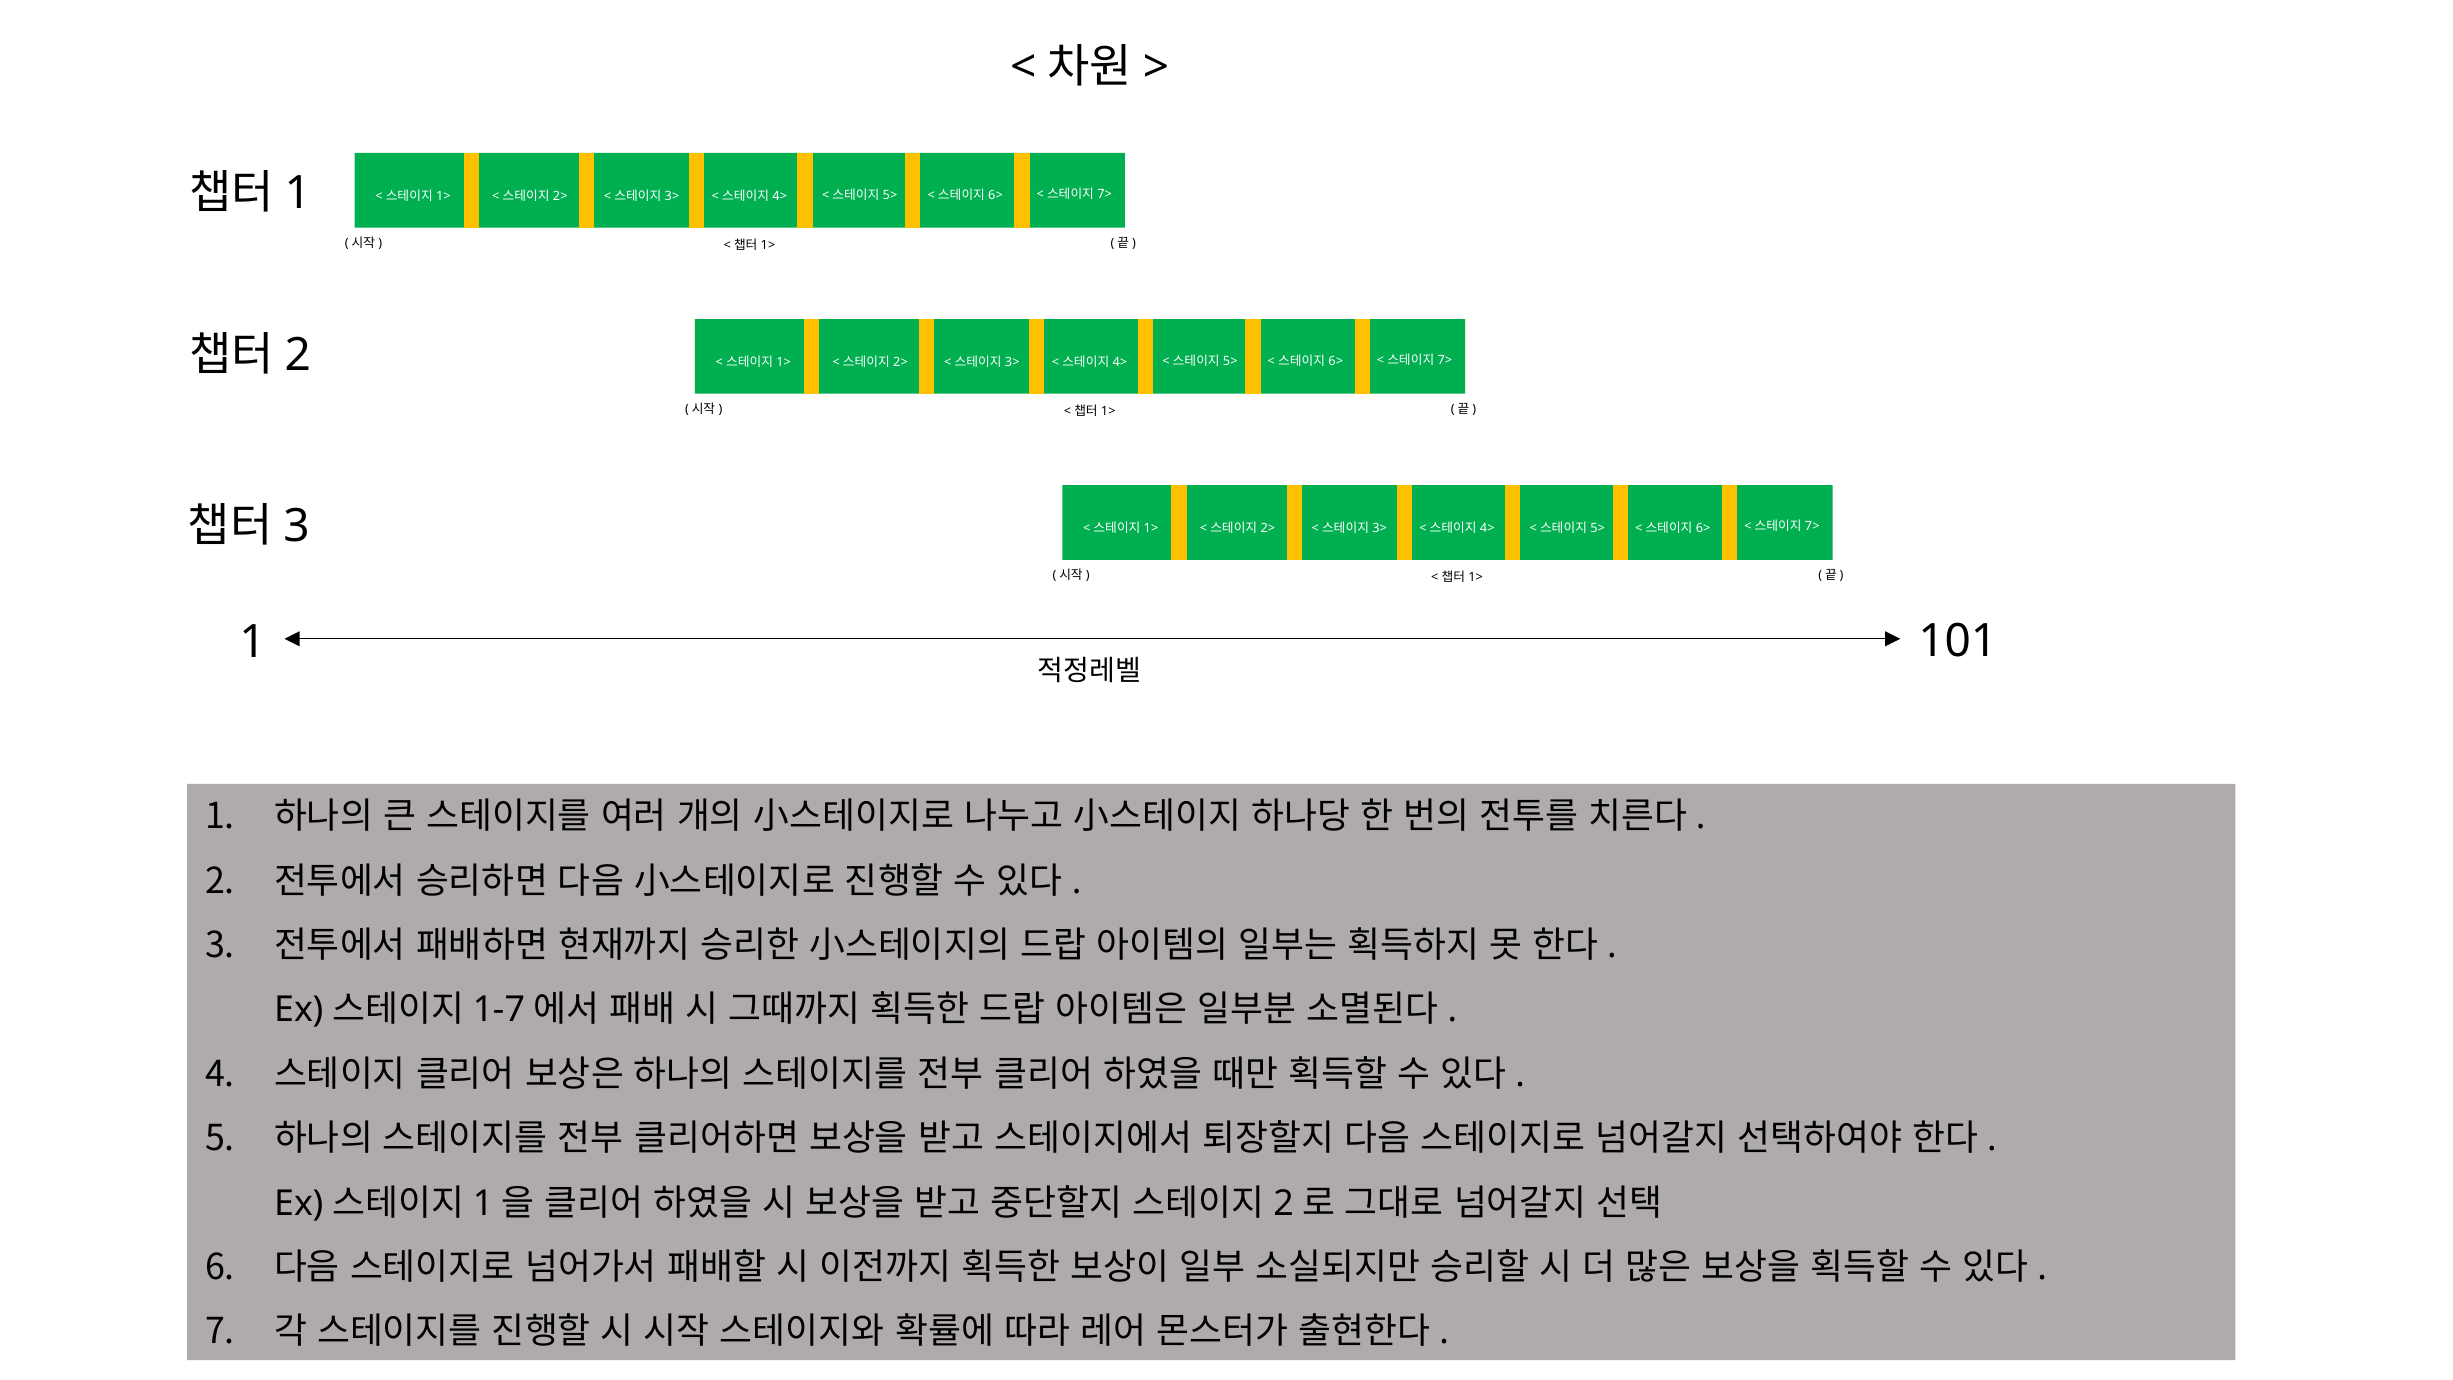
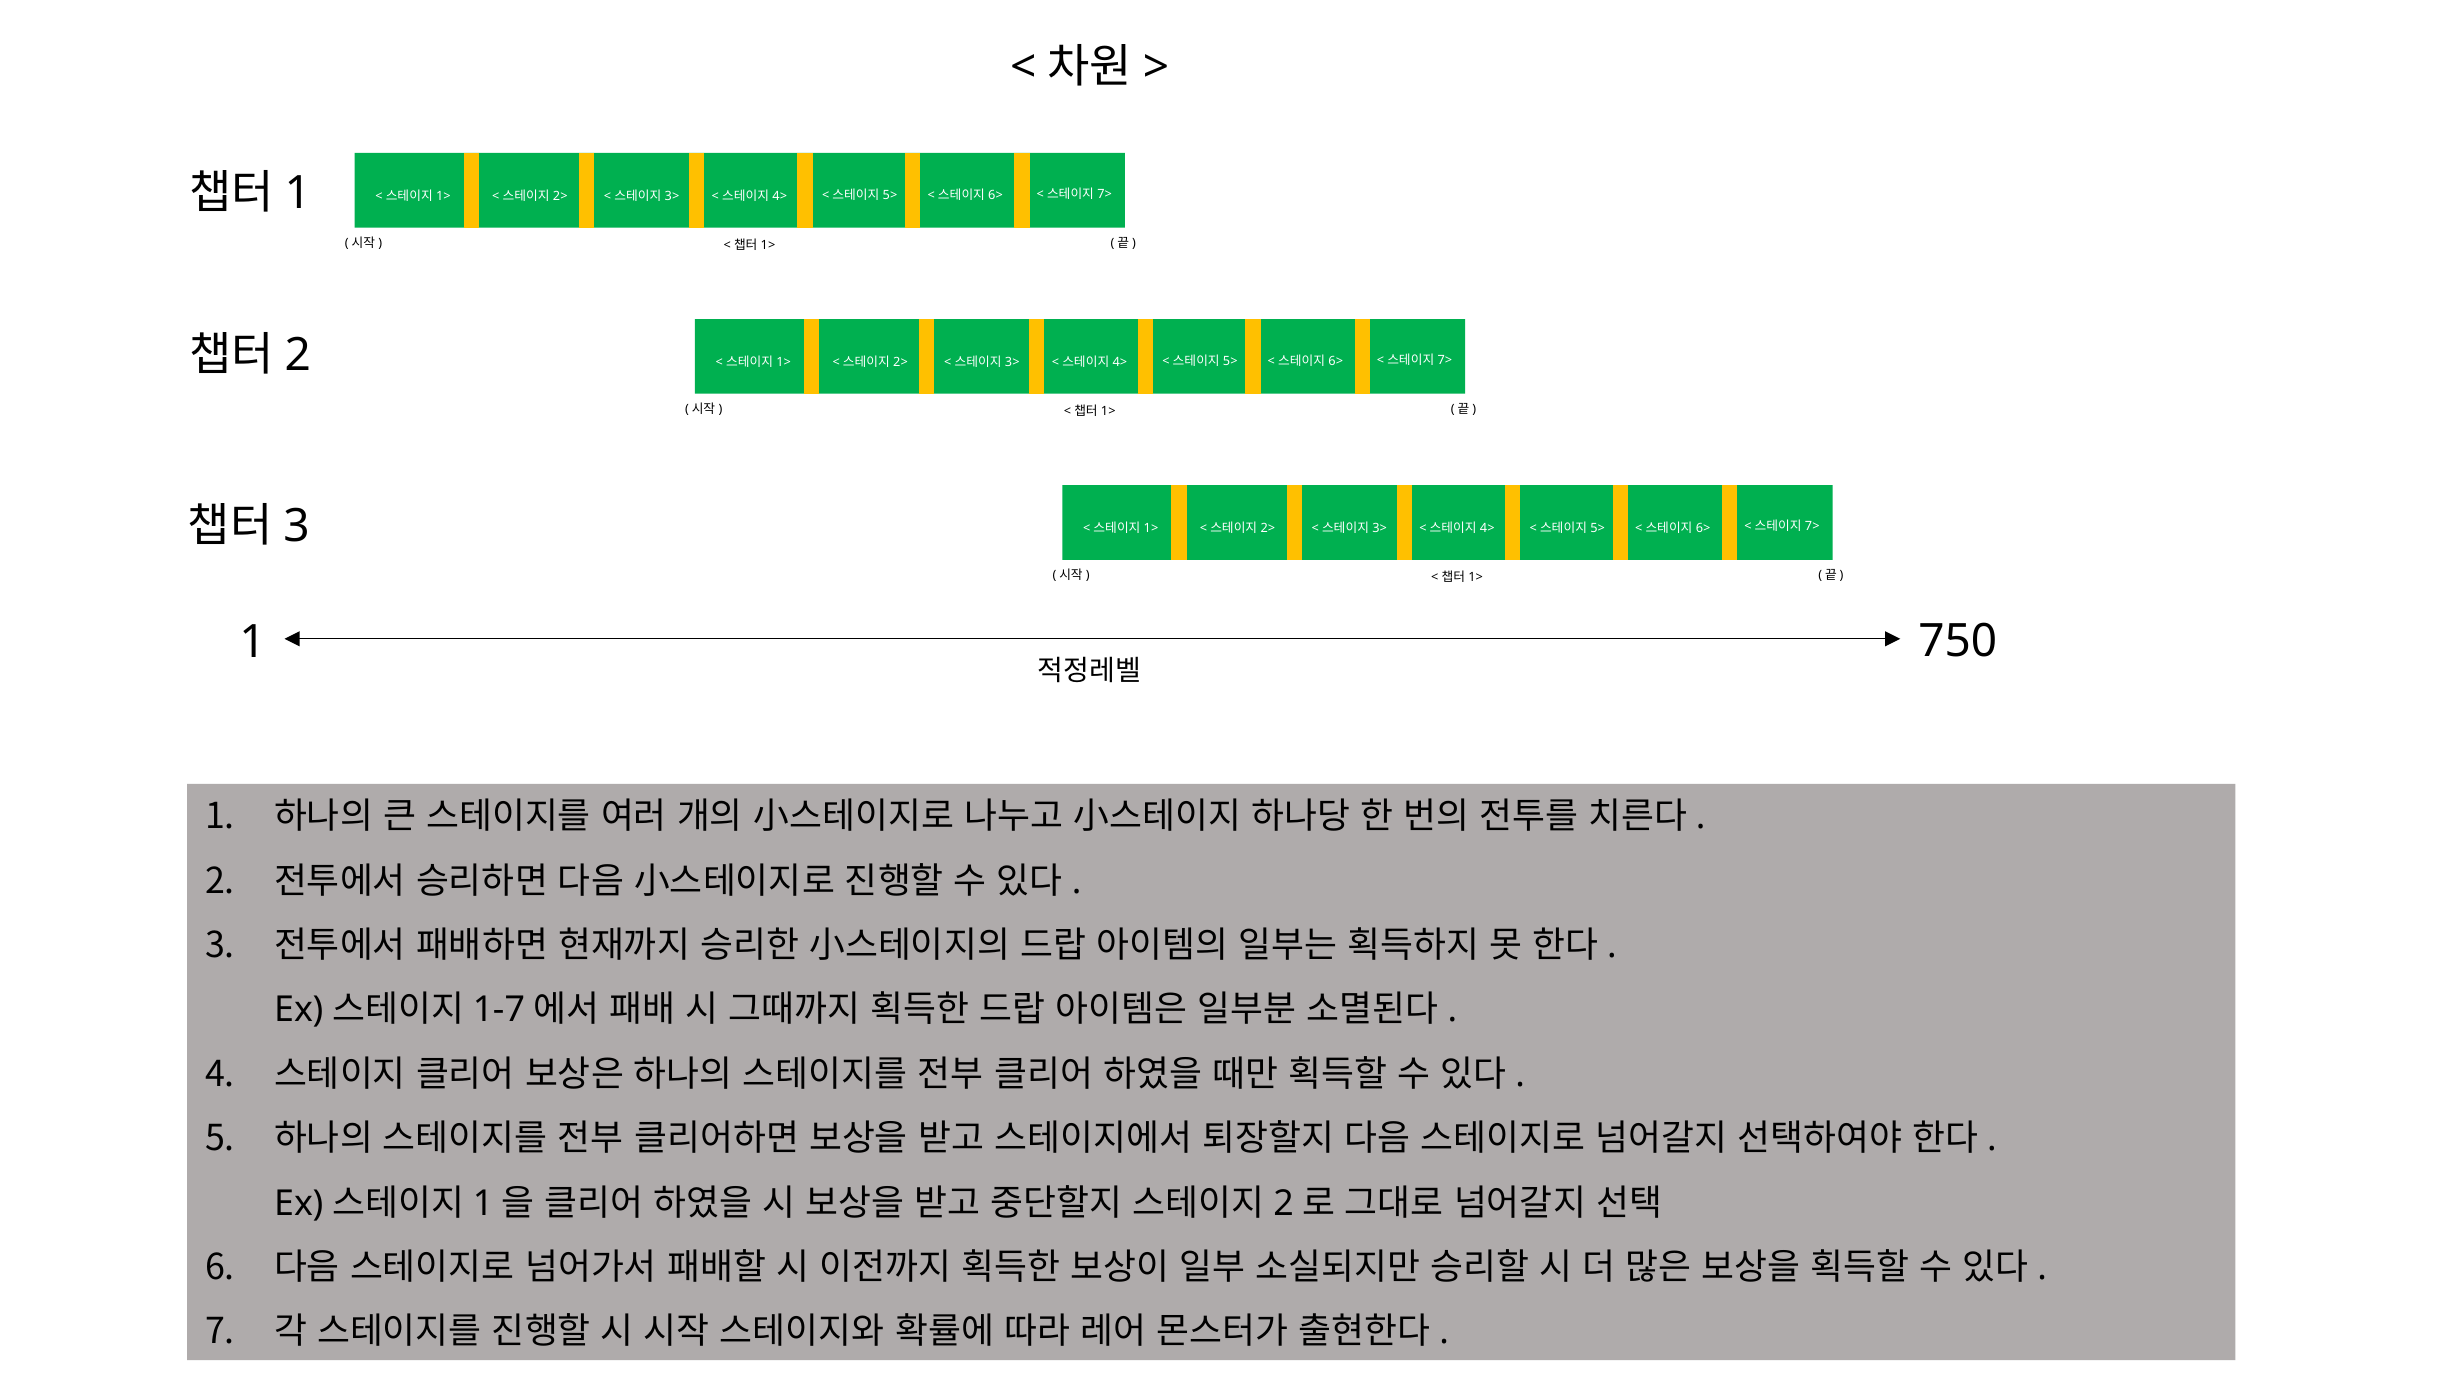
101: 101 -> 750 (1958, 641)
